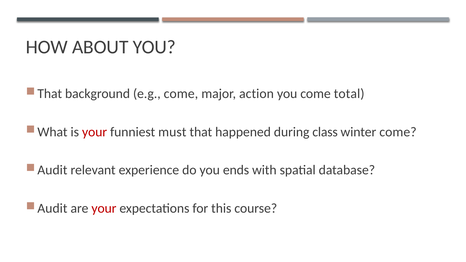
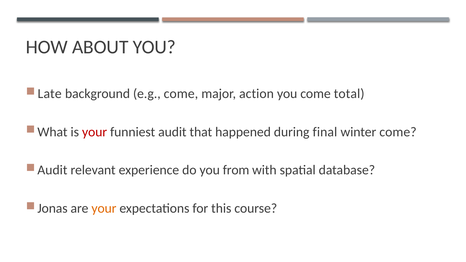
That: That -> Late (50, 94)
funniest must: must -> audit (172, 132)
class: class -> final (325, 132)
ends: ends -> from (236, 170)
Audit: Audit -> Jonas (52, 208)
your colour: red -> orange (104, 208)
